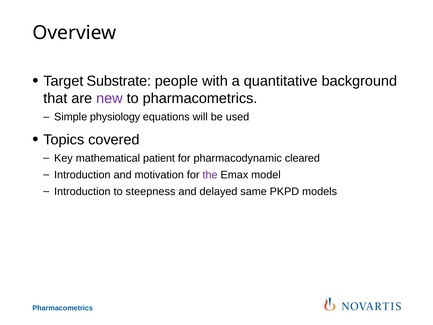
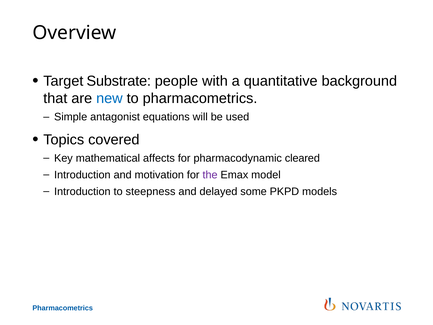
new colour: purple -> blue (109, 98)
physiology: physiology -> antagonist (115, 117)
patient: patient -> affects (159, 158)
same: same -> some (254, 191)
